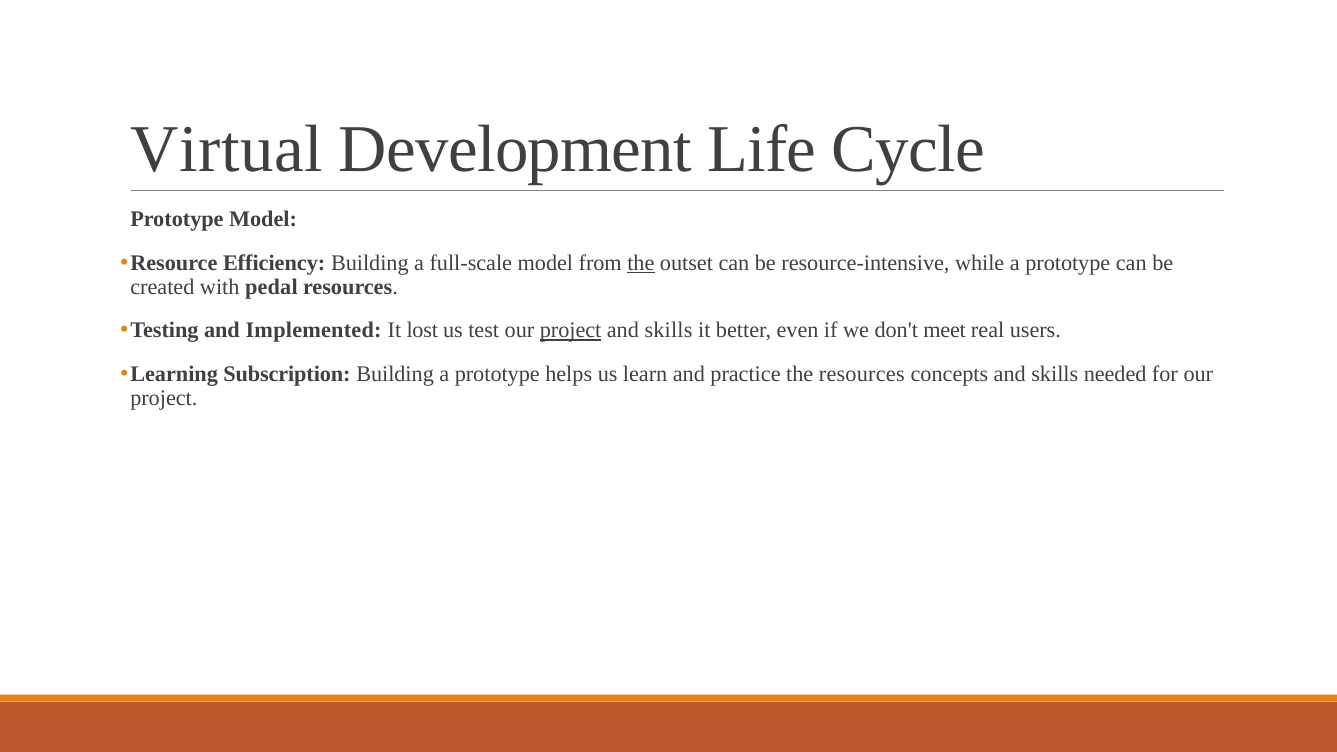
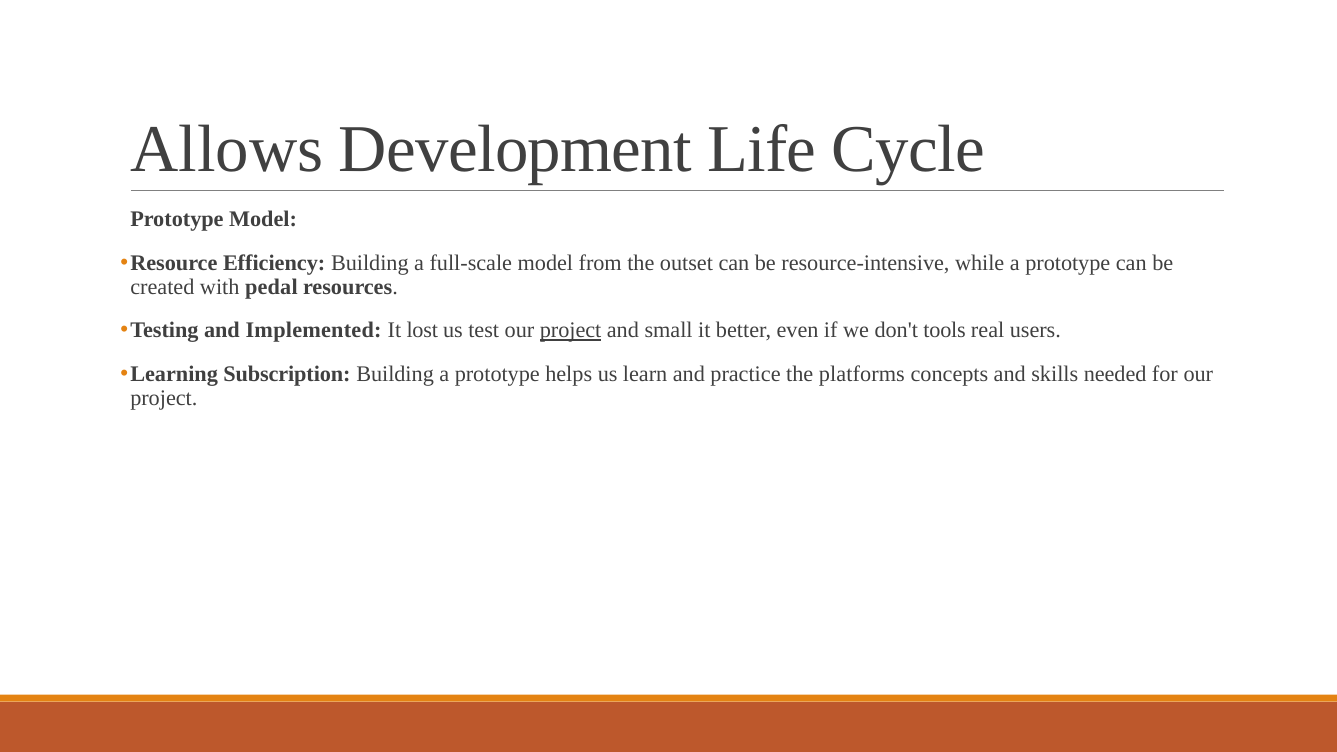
Virtual: Virtual -> Allows (227, 150)
the underline: present -> none (641, 263)
skills: skills -> small (669, 330)
meet: meet -> tools (945, 330)
the resources: resources -> platforms (862, 374)
